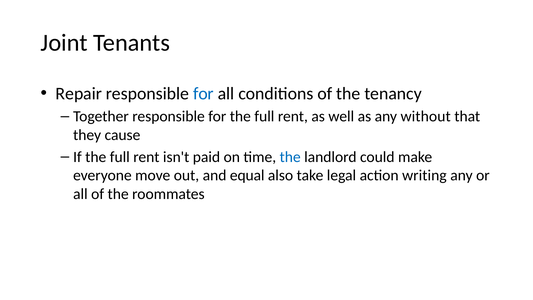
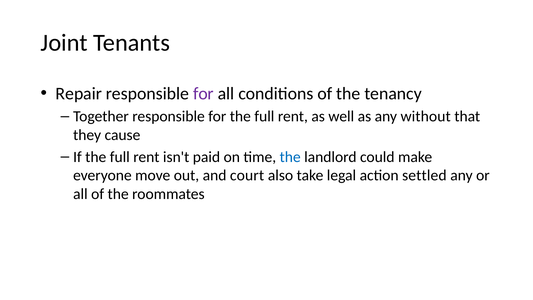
for colour: blue -> purple (203, 94)
equal: equal -> court (247, 175)
writing: writing -> settled (424, 175)
